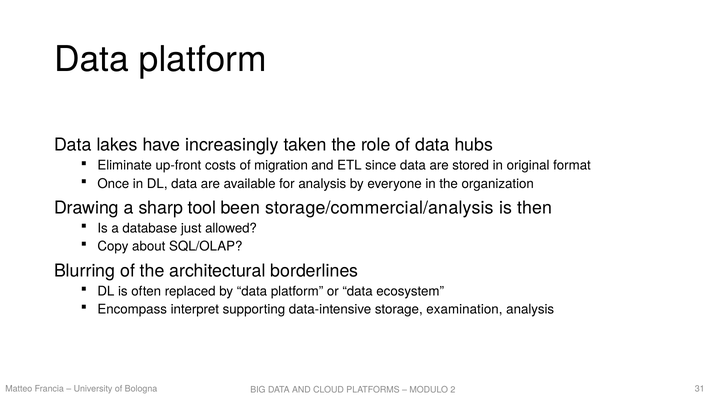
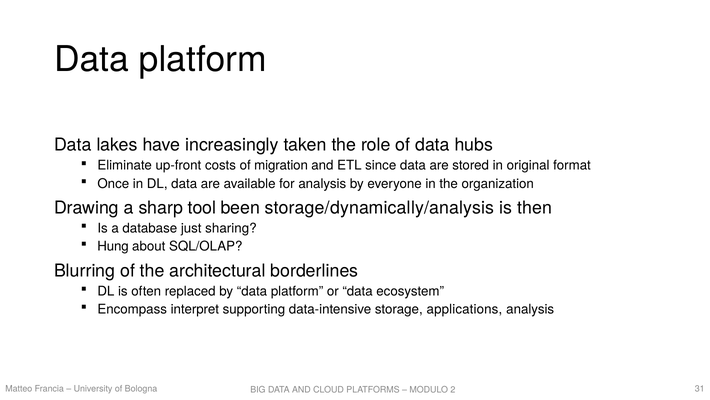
storage/commercial/analysis: storage/commercial/analysis -> storage/dynamically/analysis (380, 208)
allowed: allowed -> sharing (231, 228)
Copy: Copy -> Hung (113, 246)
examination: examination -> applications (464, 309)
